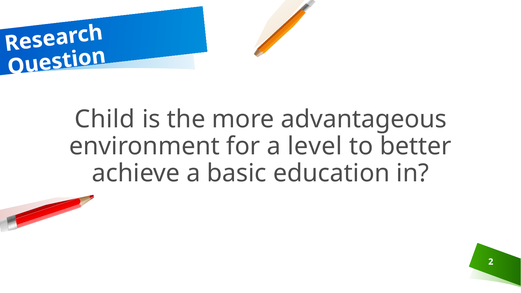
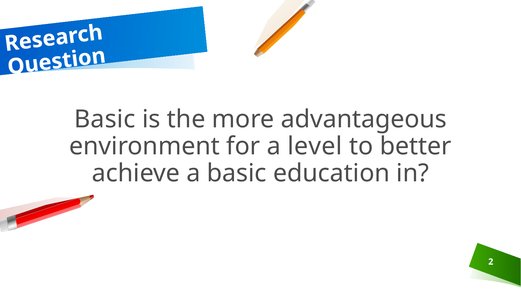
Child: Child -> Basic (105, 119)
